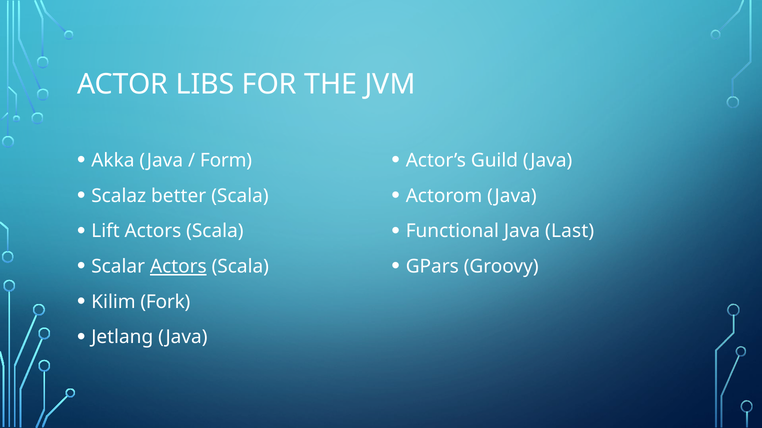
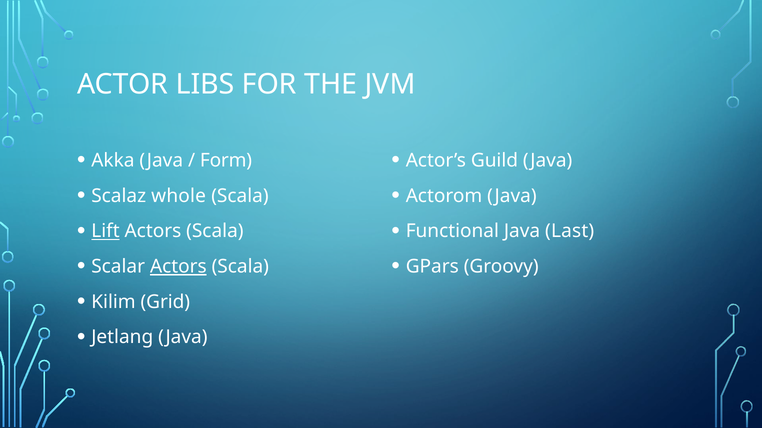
better: better -> whole (179, 196)
Lift underline: none -> present (106, 232)
Fork: Fork -> Grid (165, 302)
